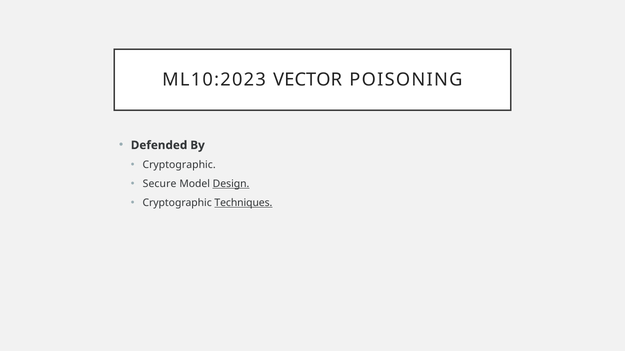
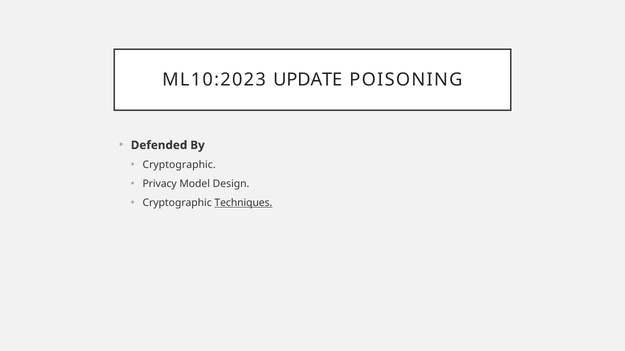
VECTOR: VECTOR -> UPDATE (308, 80)
Secure: Secure -> Privacy (160, 184)
Design underline: present -> none (231, 184)
